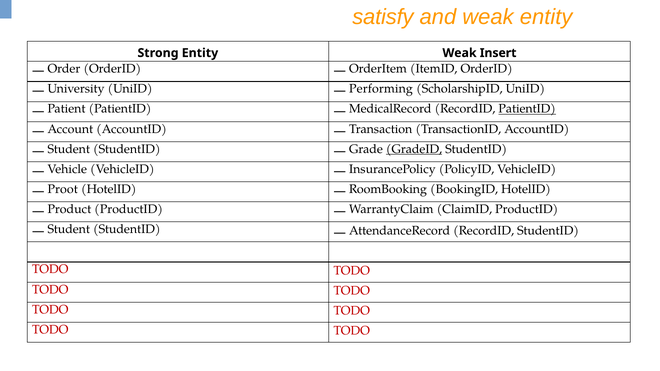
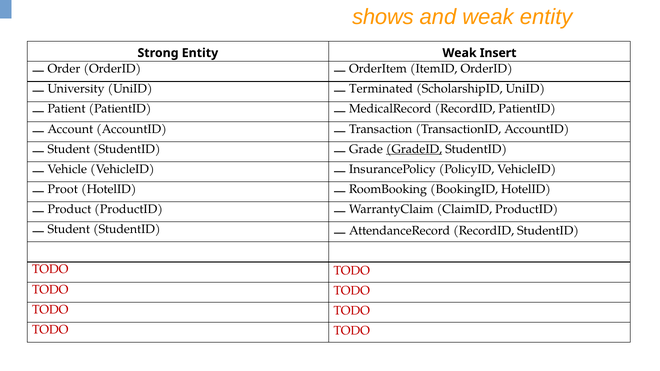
satisfy: satisfy -> shows (383, 17)
Performing: Performing -> Terminated (381, 89)
PatientID underline: present -> none (527, 109)
